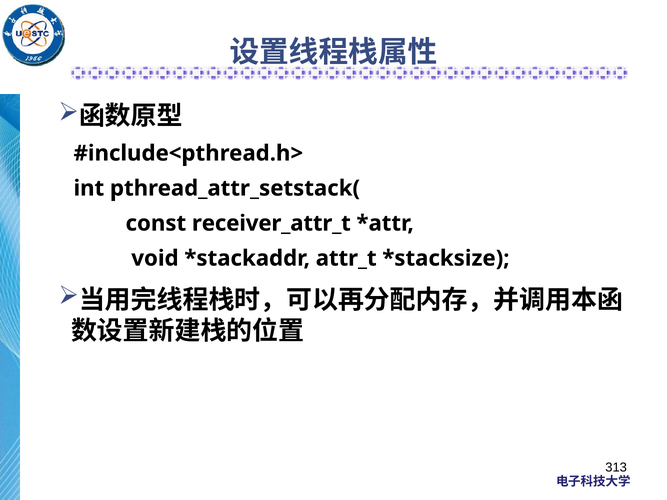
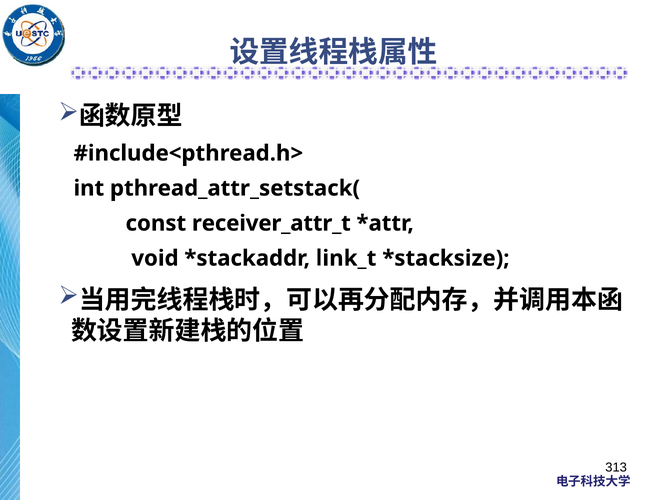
attr_t: attr_t -> link_t (346, 258)
